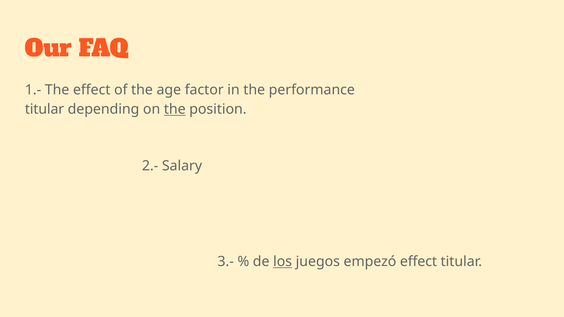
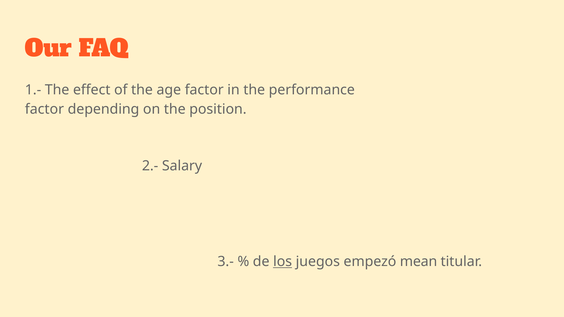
titular: titular -> factor (44, 109)
the underline: present -> none (175, 109)
empezó effect: effect -> mean (419, 262)
